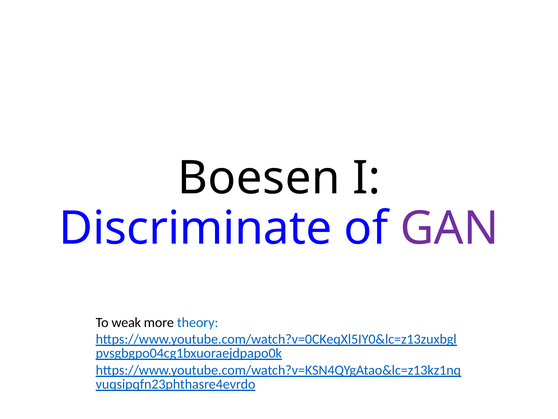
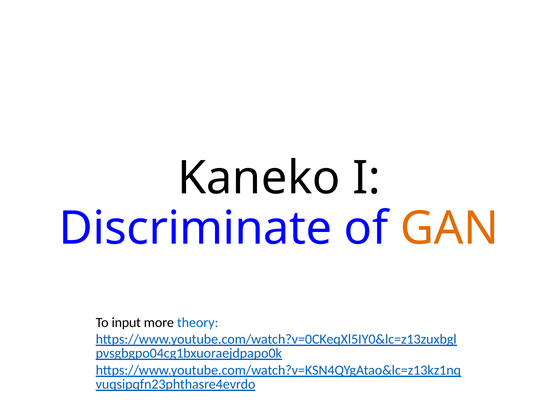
Boesen: Boesen -> Kaneko (259, 178)
GAN colour: purple -> orange (450, 228)
weak: weak -> input (126, 322)
